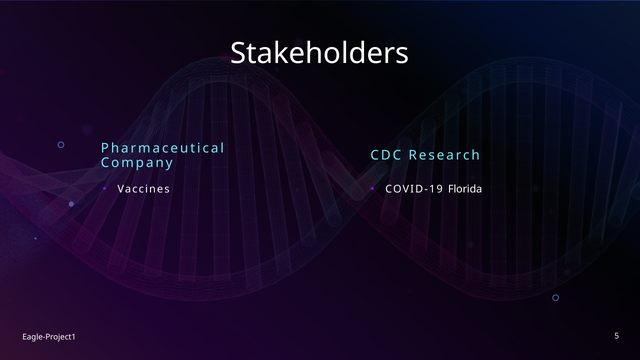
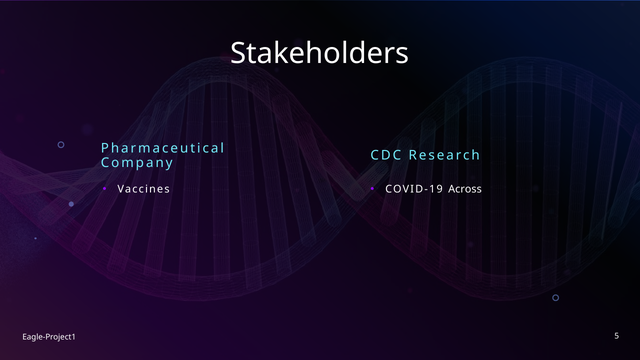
Florida: Florida -> Across (465, 189)
